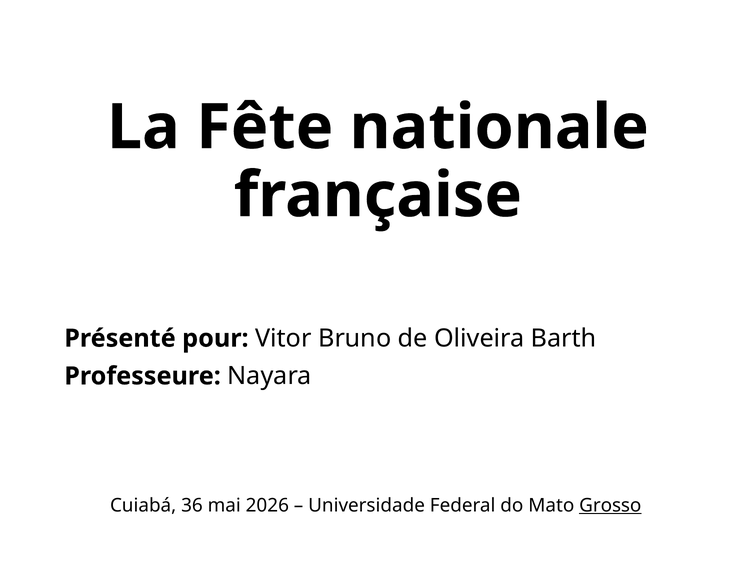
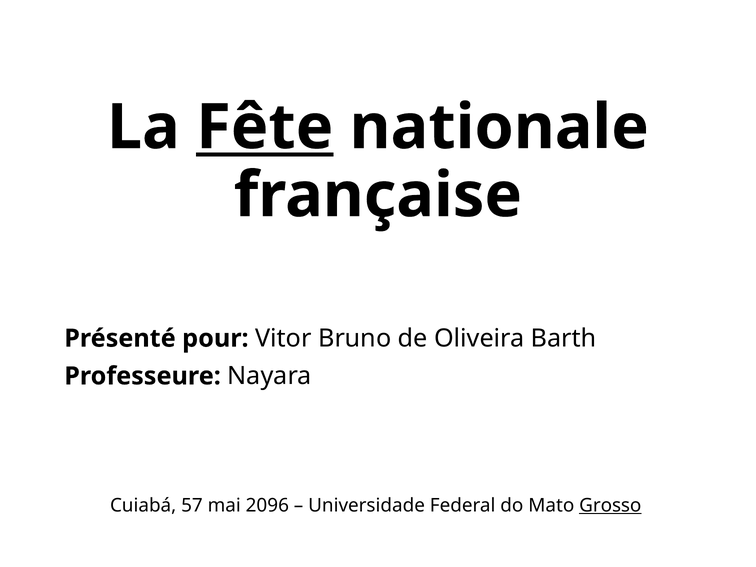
Fête underline: none -> present (265, 127)
36: 36 -> 57 (192, 505)
2026: 2026 -> 2096 (267, 505)
